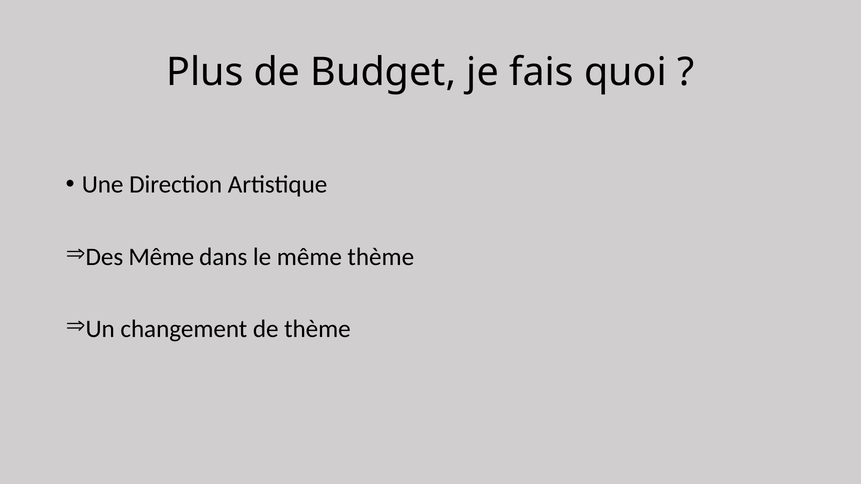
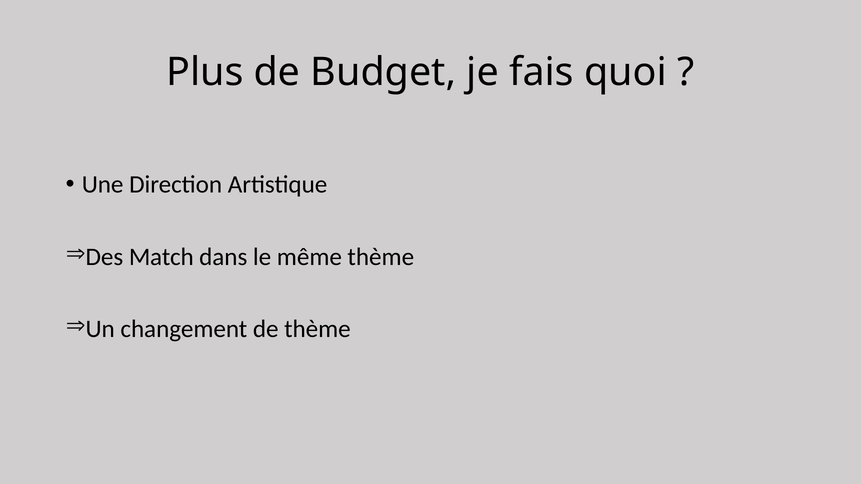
Des Même: Même -> Match (161, 257)
